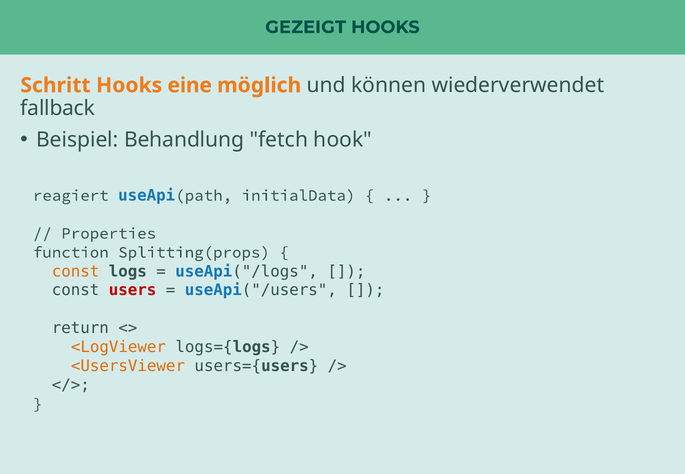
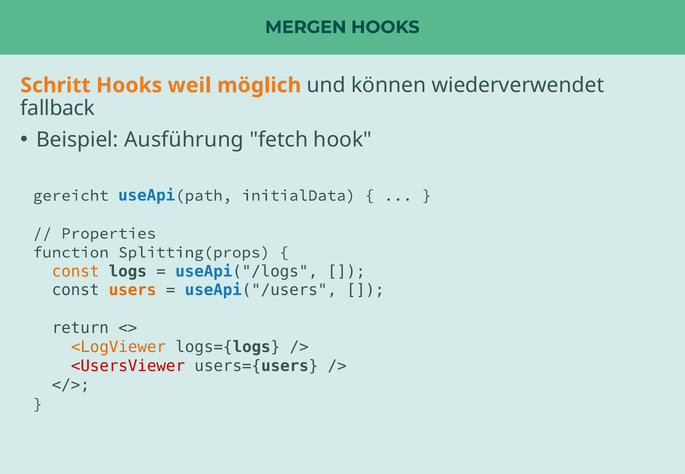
GEZEIGT: GEZEIGT -> MERGEN (306, 27)
eine: eine -> weil (190, 85)
Behandlung: Behandlung -> Ausführung (184, 140)
reagiert: reagiert -> gereicht (71, 196)
users colour: red -> orange (133, 290)
<UsersViewer colour: orange -> red (128, 366)
